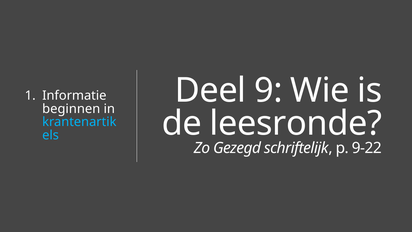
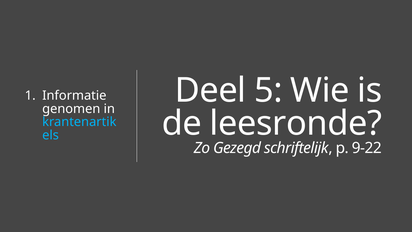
9: 9 -> 5 (268, 90)
beginnen: beginnen -> genomen (71, 109)
